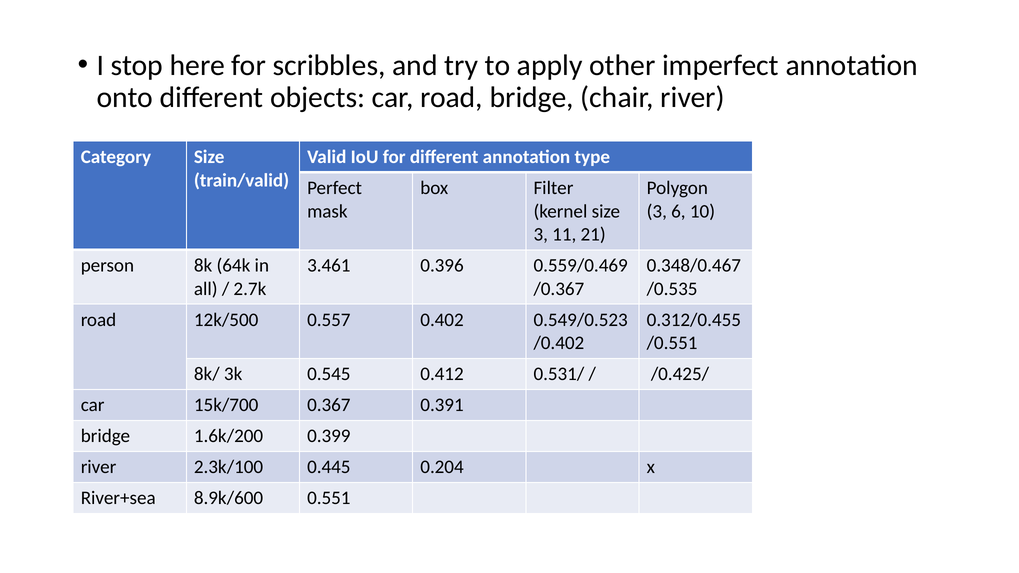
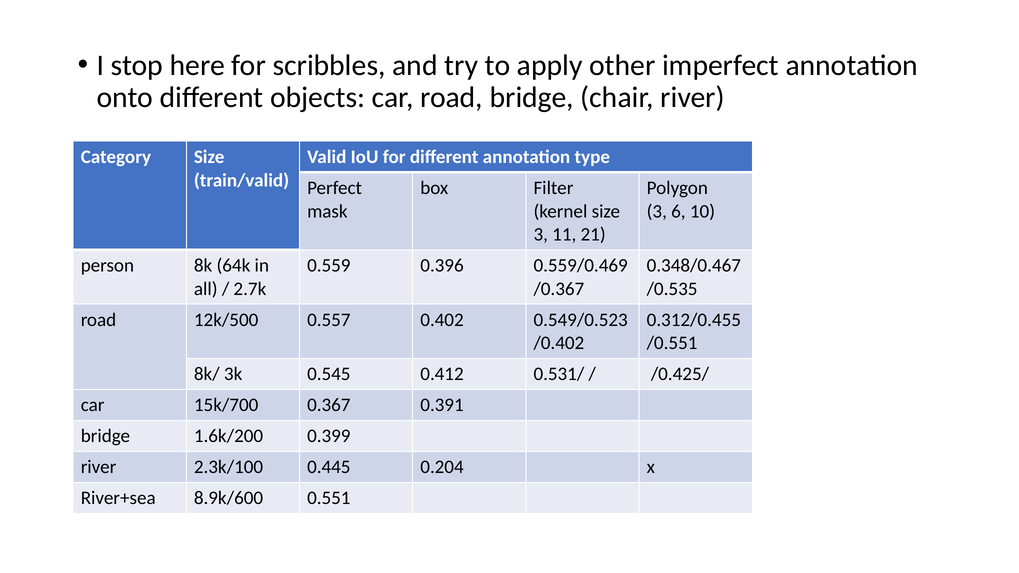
3.461: 3.461 -> 0.559 (329, 266)
